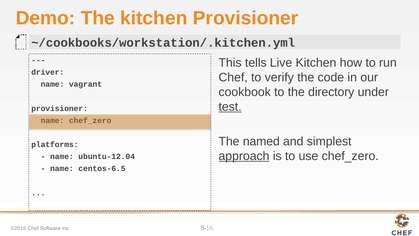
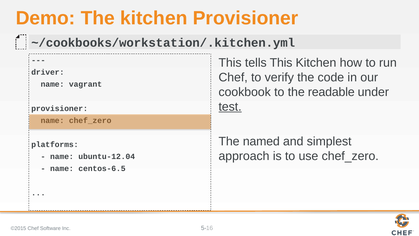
tells Live: Live -> This (281, 63)
directory: directory -> readable (331, 92)
approach underline: present -> none (244, 156)
